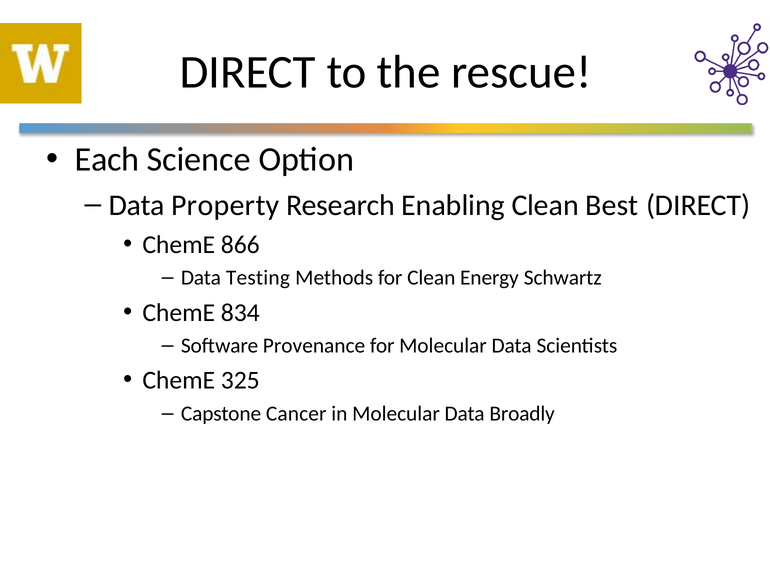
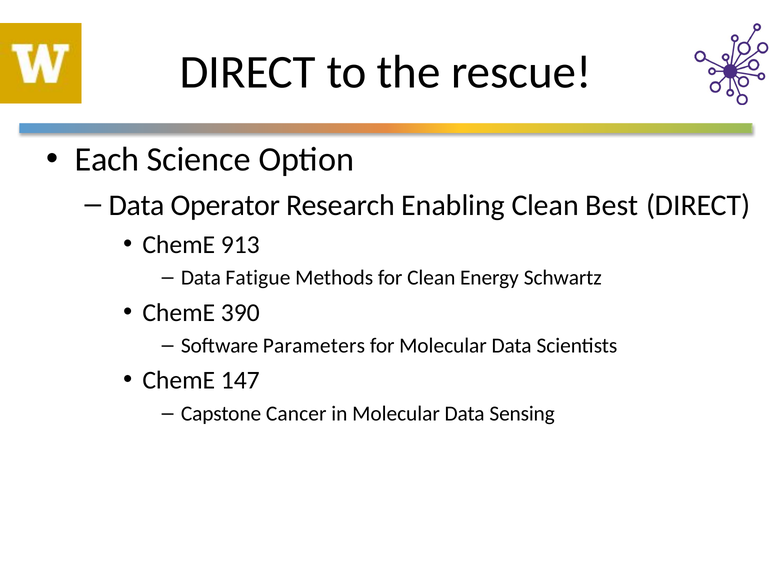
Property: Property -> Operator (226, 205)
866: 866 -> 913 (240, 245)
Testing: Testing -> Fatigue (258, 278)
834: 834 -> 390 (240, 312)
Provenance: Provenance -> Parameters (314, 345)
325: 325 -> 147 (240, 380)
Broadly: Broadly -> Sensing (522, 413)
